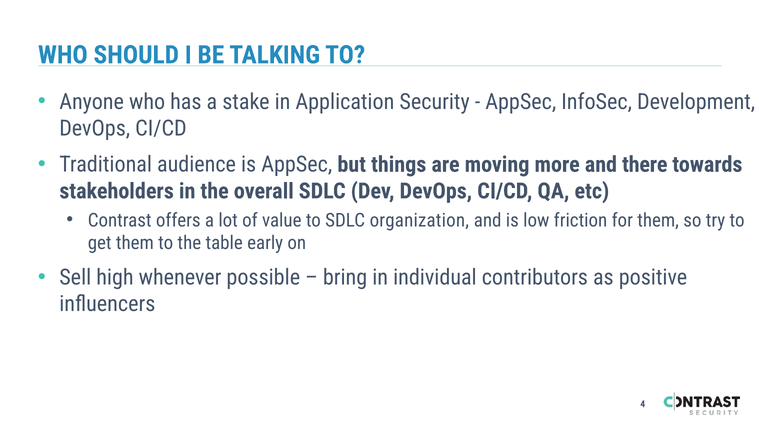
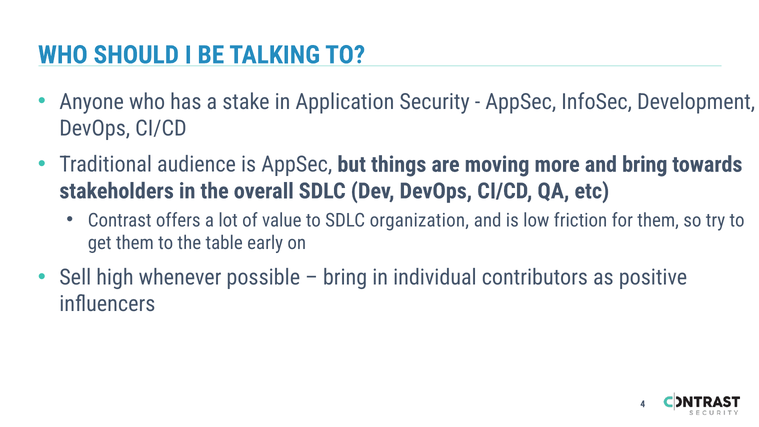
and there: there -> bring (645, 164)
